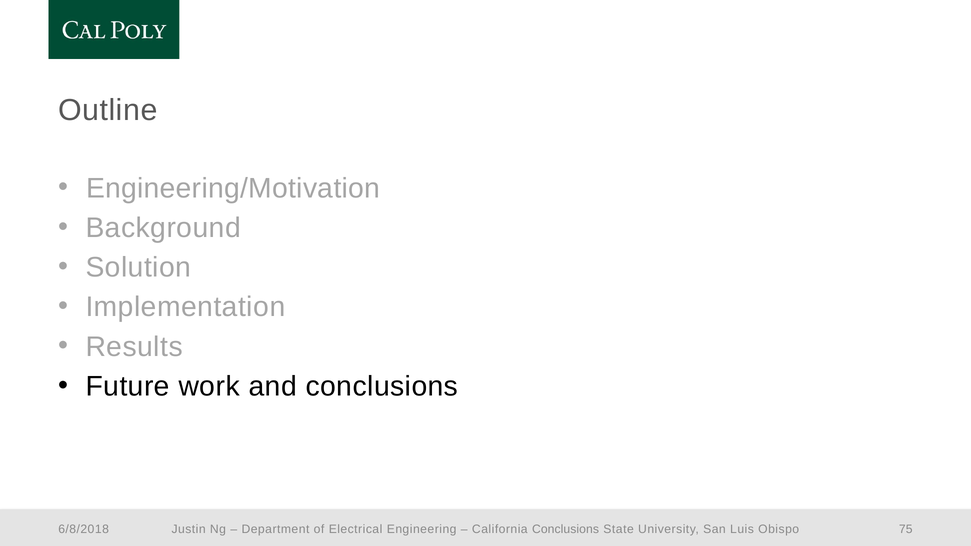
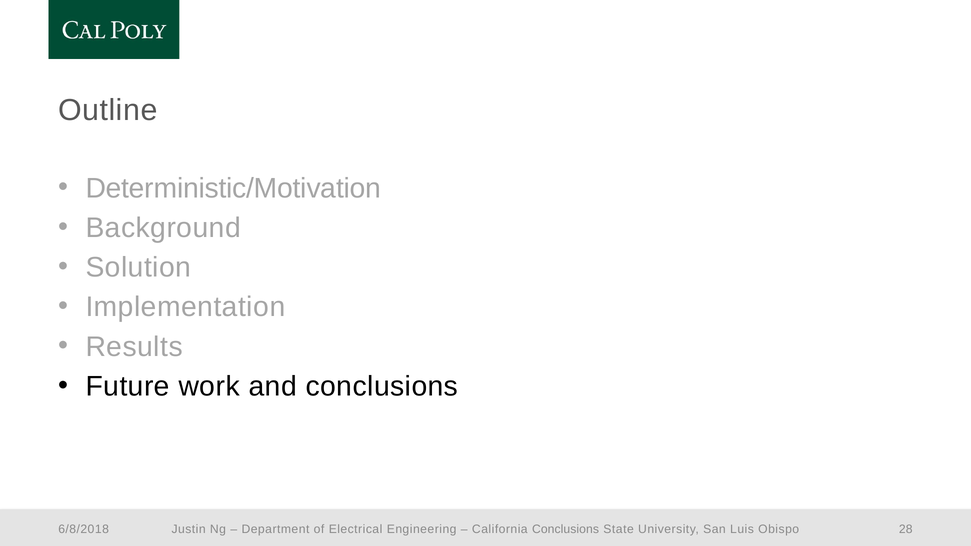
Engineering/Motivation: Engineering/Motivation -> Deterministic/Motivation (233, 188)
75: 75 -> 28 (906, 529)
